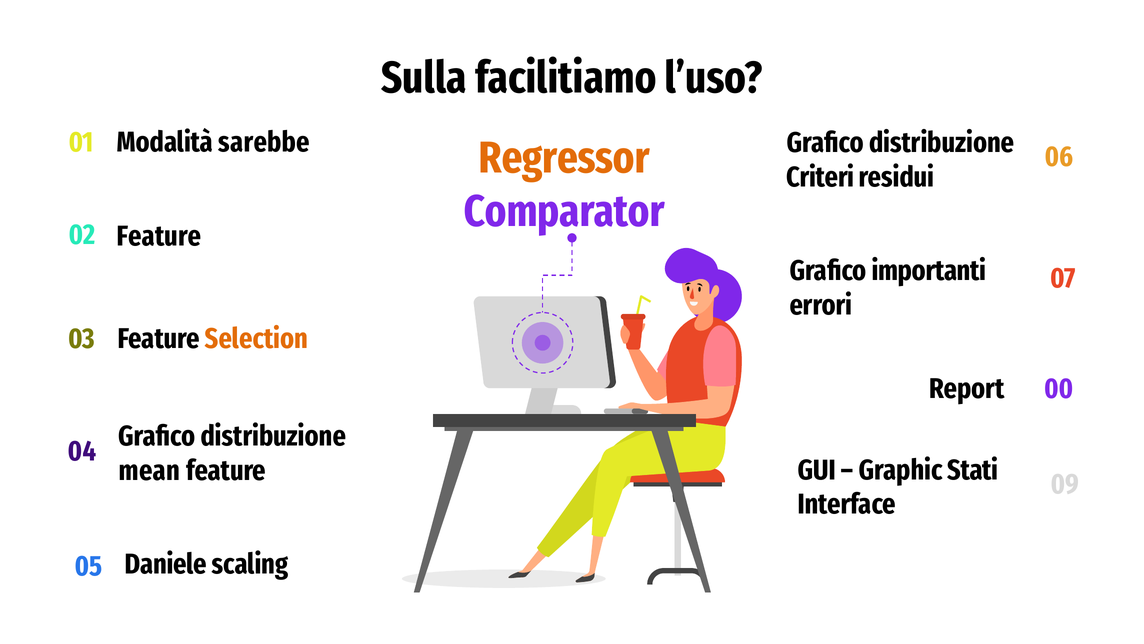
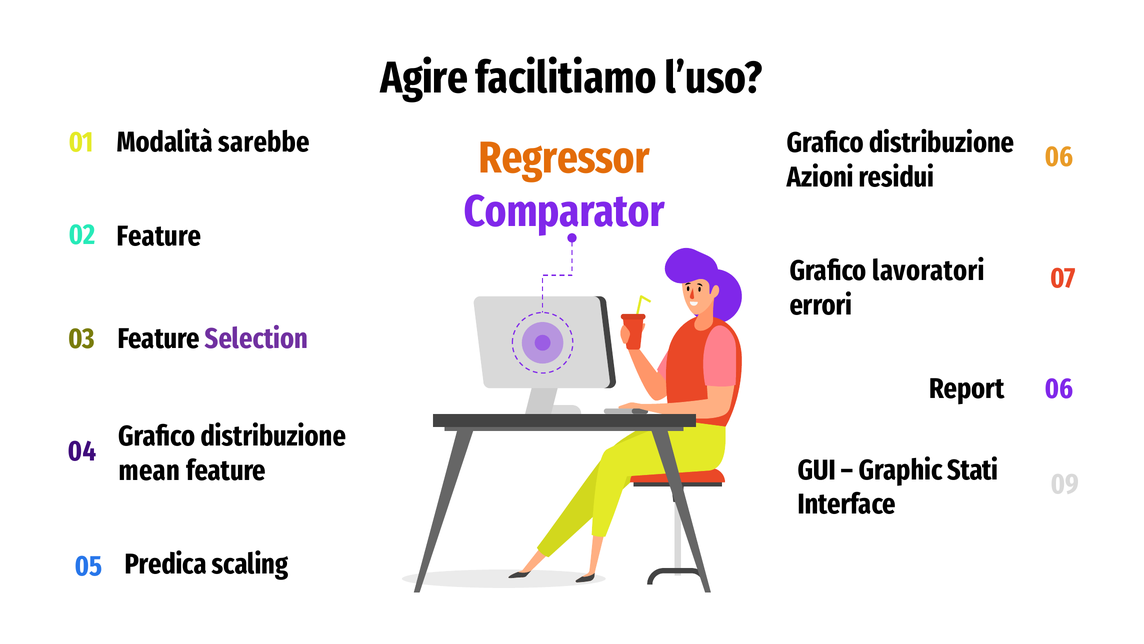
Sulla: Sulla -> Agire (424, 78)
Criteri: Criteri -> Azioni (820, 177)
importanti: importanti -> lavoratori (929, 271)
Selection colour: orange -> purple (256, 339)
Report 00: 00 -> 06 (1059, 388)
Daniele: Daniele -> Predica (166, 564)
